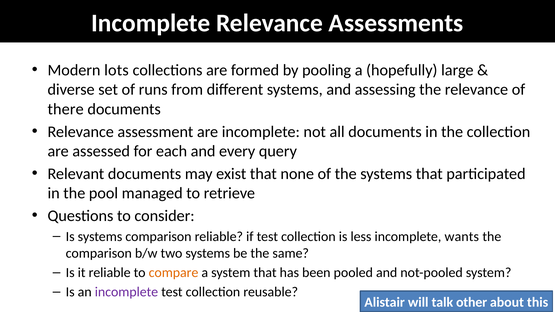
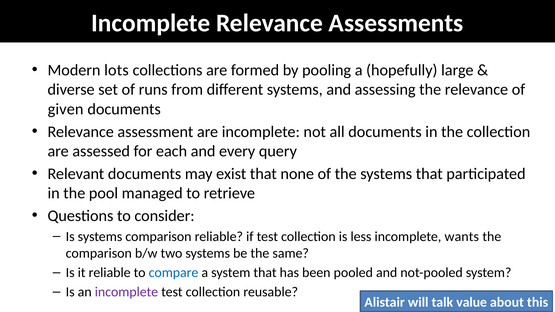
there: there -> given (66, 109)
compare colour: orange -> blue (174, 273)
other: other -> value (472, 303)
